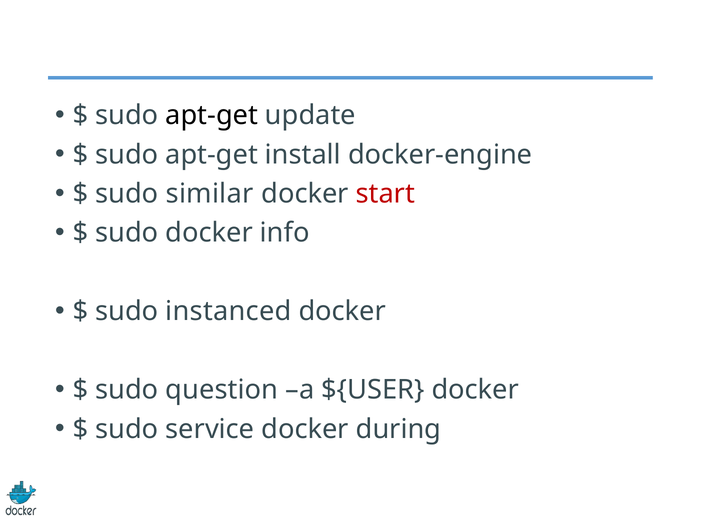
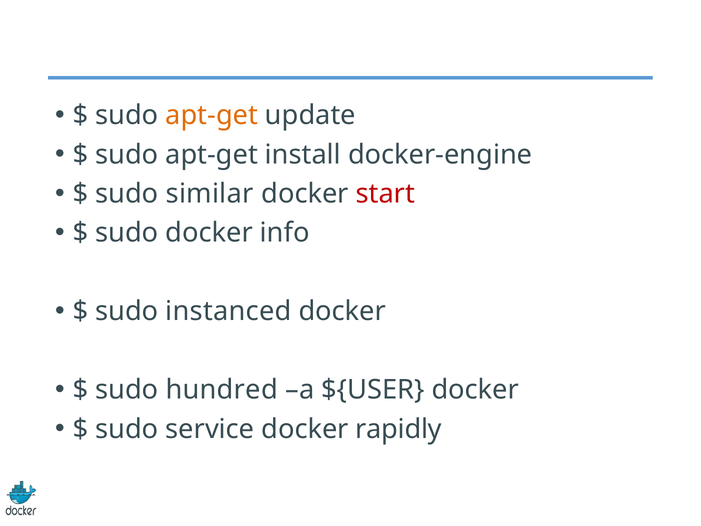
apt-get colour: black -> orange (212, 115)
question: question -> hundred (222, 390)
during: during -> rapidly (399, 429)
